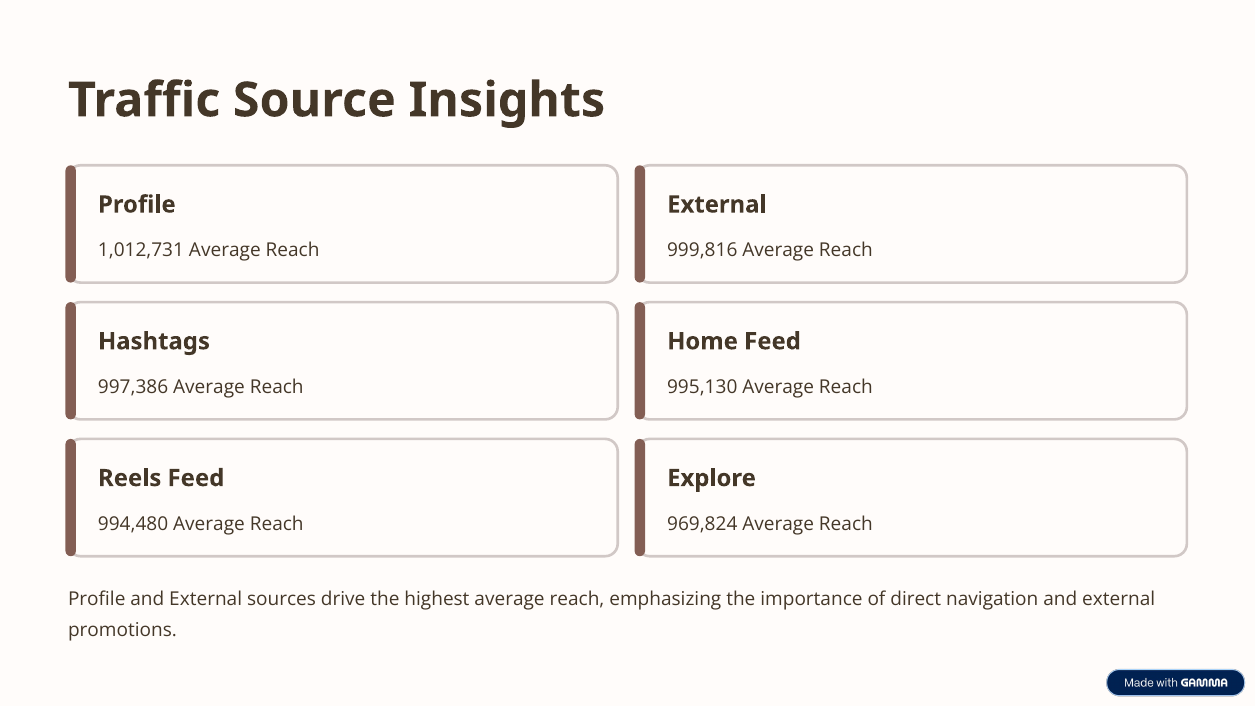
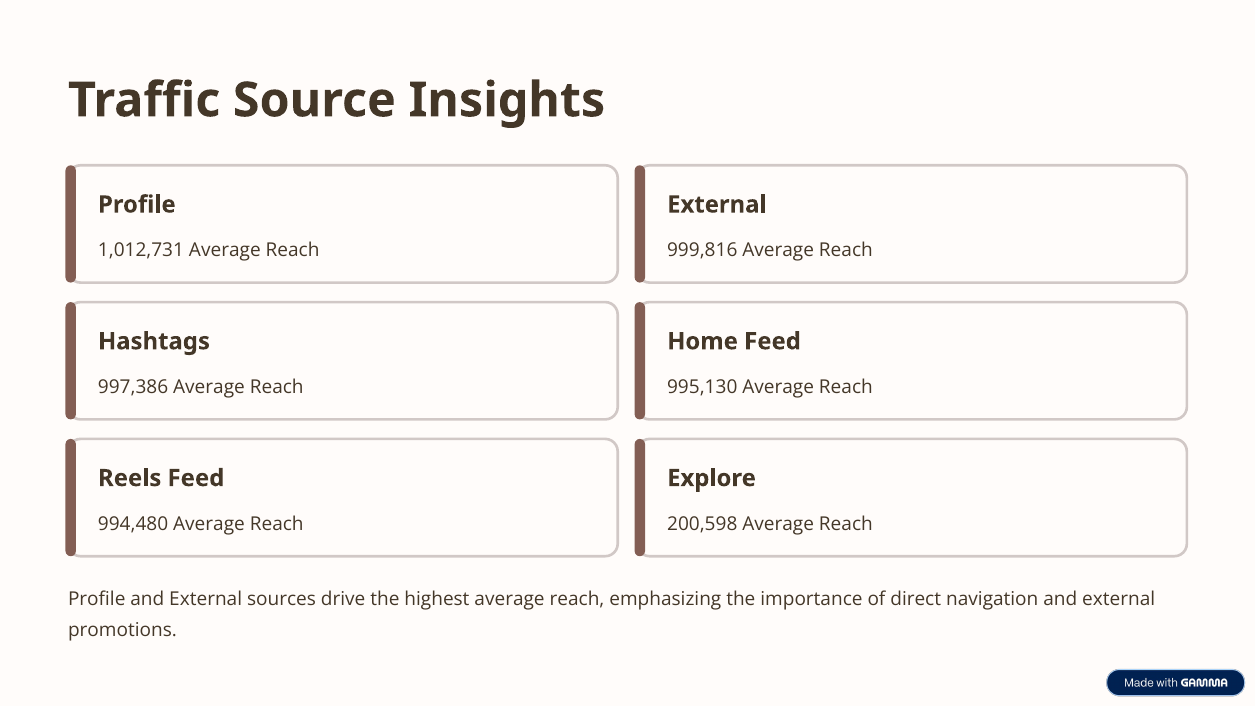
969,824: 969,824 -> 200,598 (702, 524)
